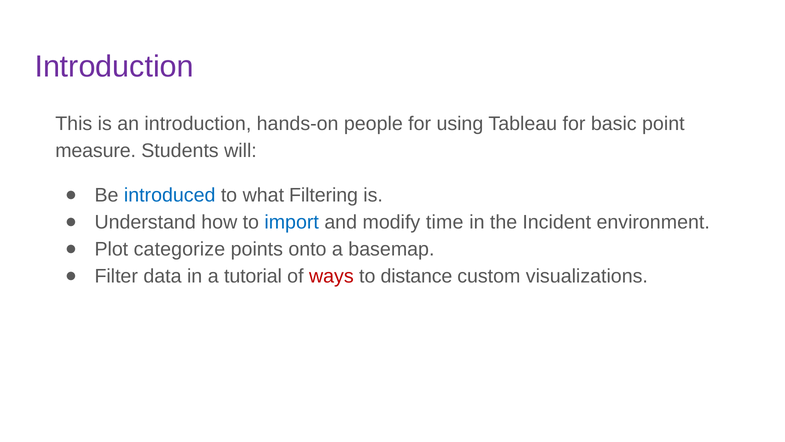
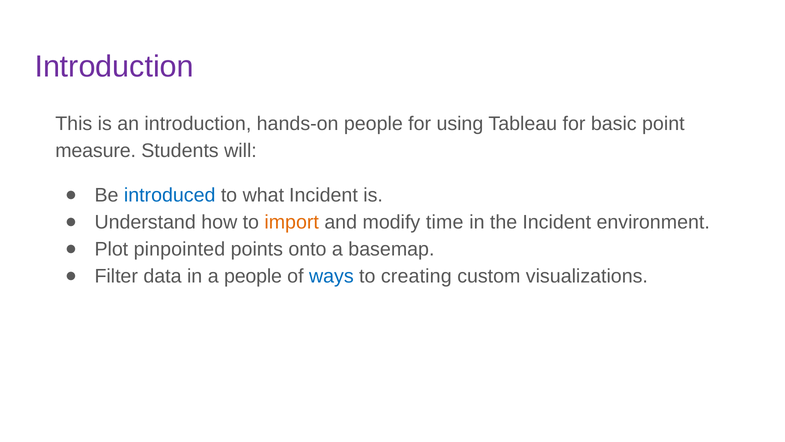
what Filtering: Filtering -> Incident (323, 195)
import colour: blue -> orange (292, 222)
categorize: categorize -> pinpointed (179, 249)
a tutorial: tutorial -> people (253, 276)
ways colour: red -> blue (331, 276)
distance: distance -> creating (416, 276)
